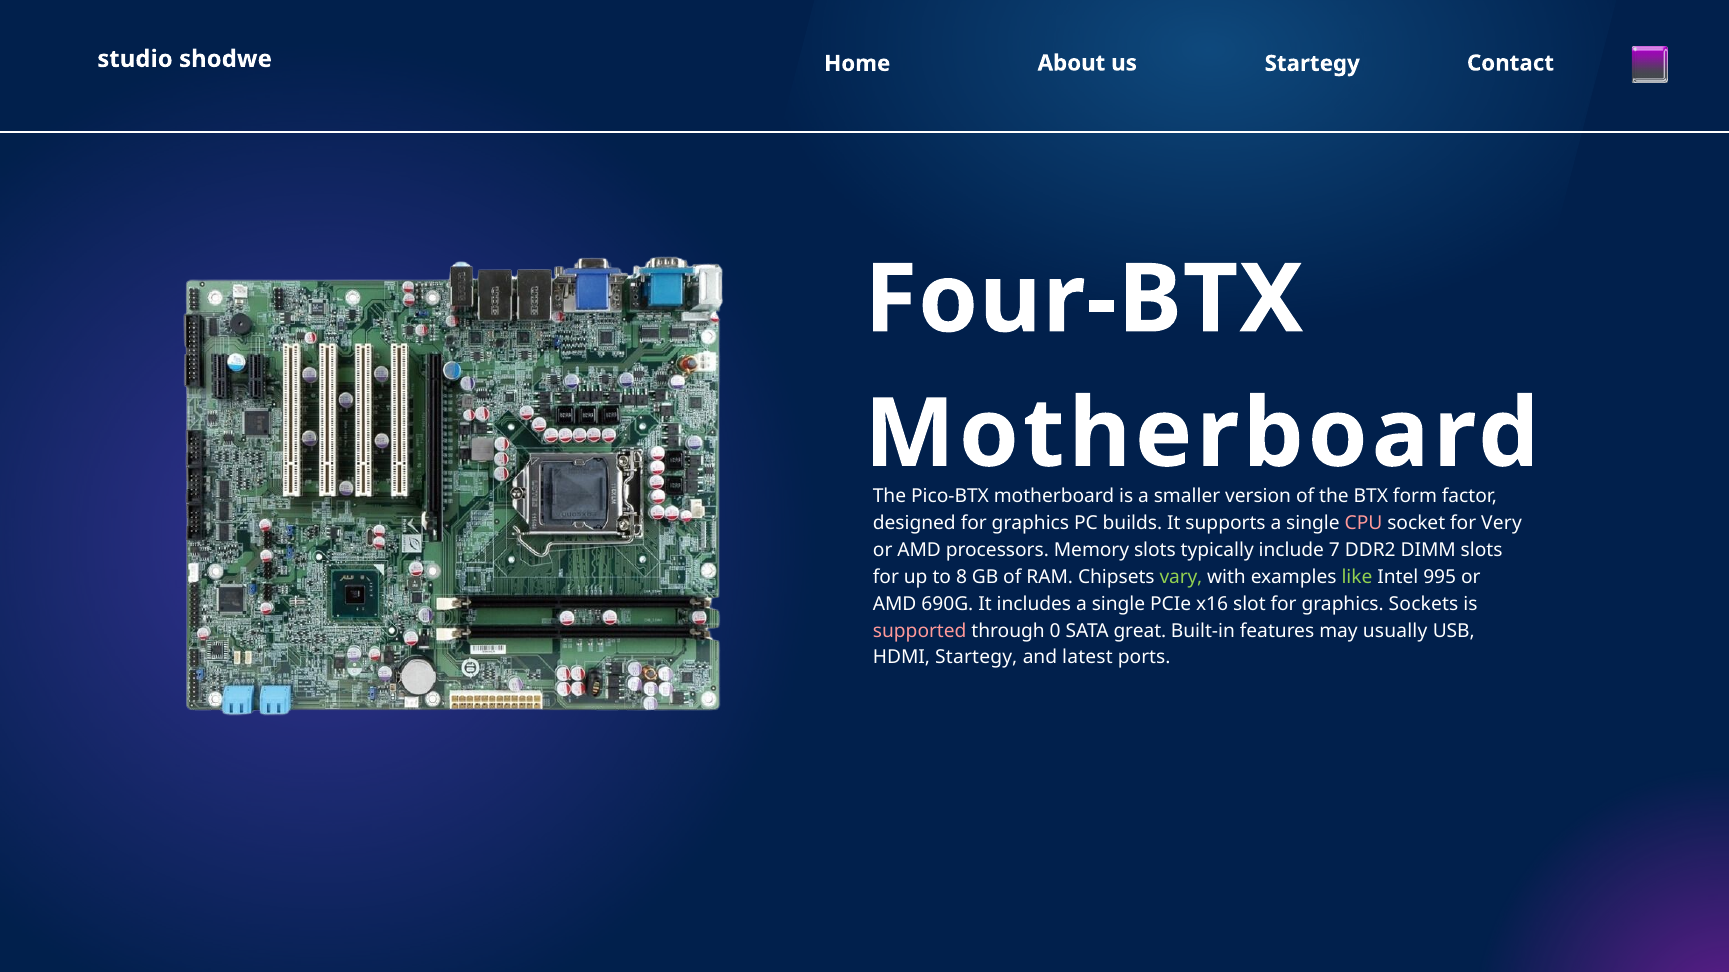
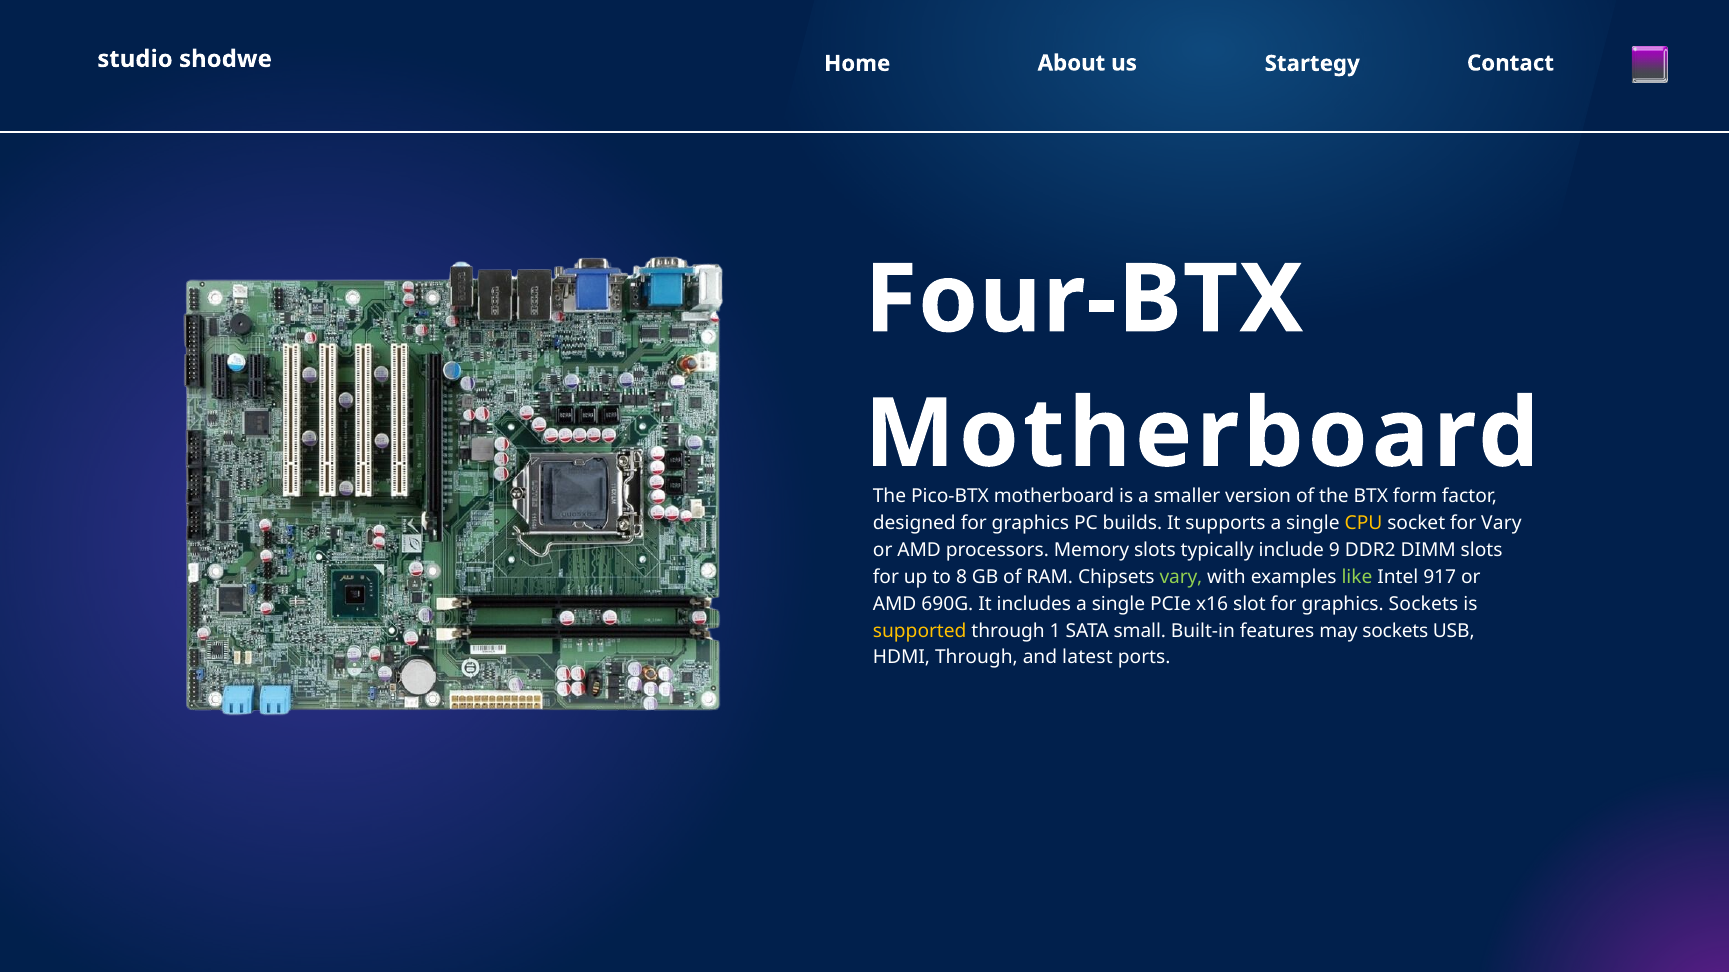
CPU colour: pink -> yellow (1364, 524)
for Very: Very -> Vary (1501, 524)
7: 7 -> 9 (1334, 550)
995: 995 -> 917 (1440, 577)
supported colour: pink -> yellow (920, 631)
0: 0 -> 1 (1055, 631)
great: great -> small (1140, 631)
may usually: usually -> sockets (1395, 631)
HDMI Startegy: Startegy -> Through (976, 658)
